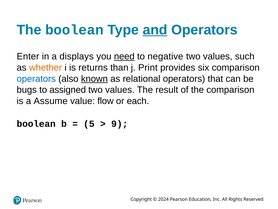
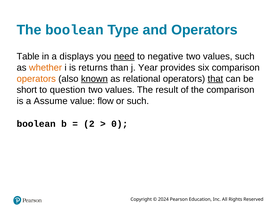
and underline: present -> none (155, 30)
Enter: Enter -> Table (28, 56)
Print: Print -> Year (148, 67)
operators colour: blue -> orange (36, 79)
that underline: none -> present (215, 79)
bugs: bugs -> short (27, 90)
assigned: assigned -> question (68, 90)
or each: each -> such (138, 101)
5: 5 -> 2 (89, 124)
9: 9 -> 0 (120, 124)
